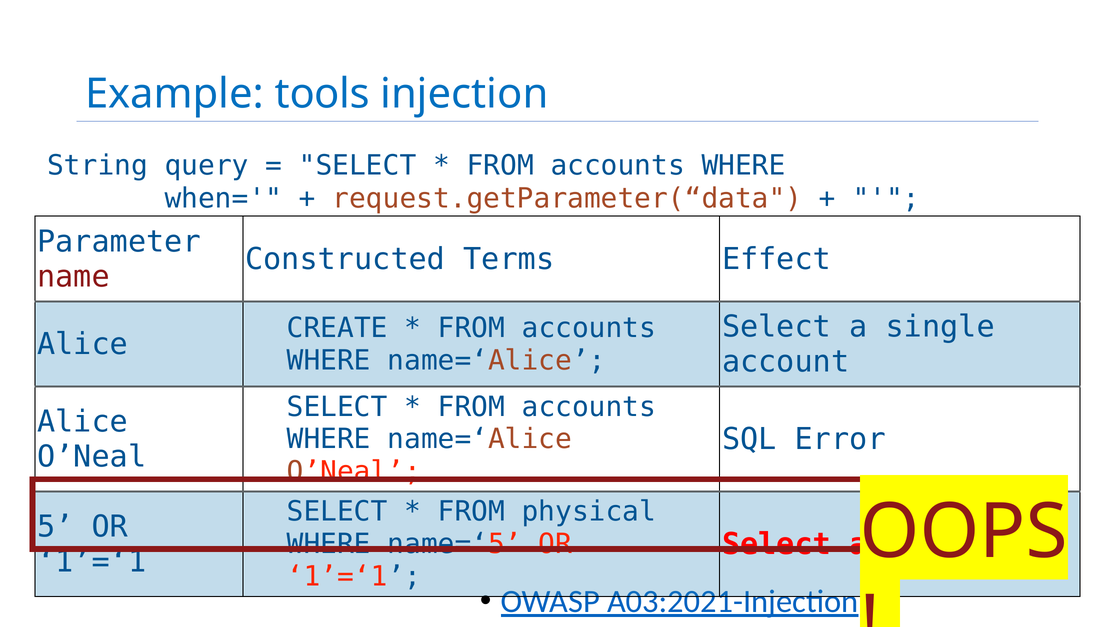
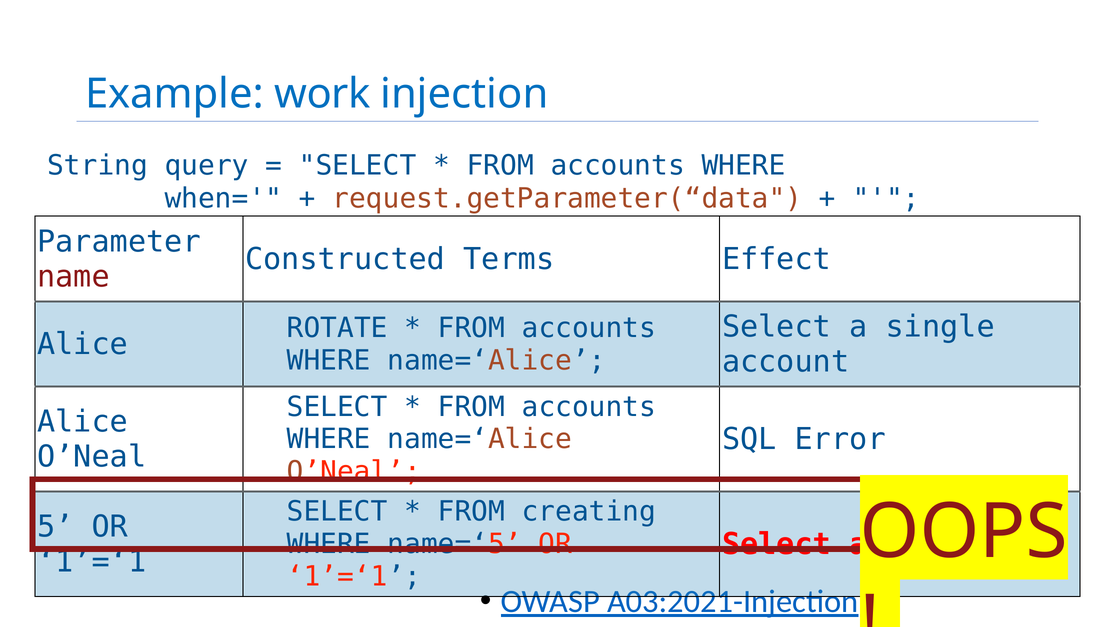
tools: tools -> work (322, 94)
CREATE: CREATE -> ROTATE (337, 328)
physical: physical -> creating (589, 512)
